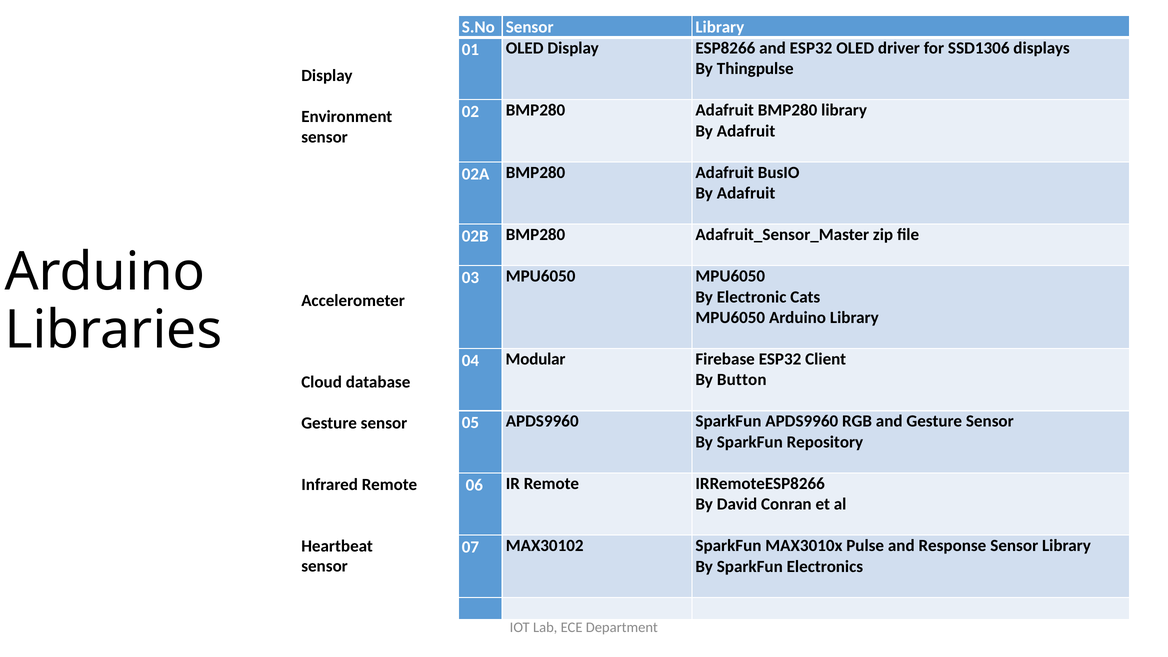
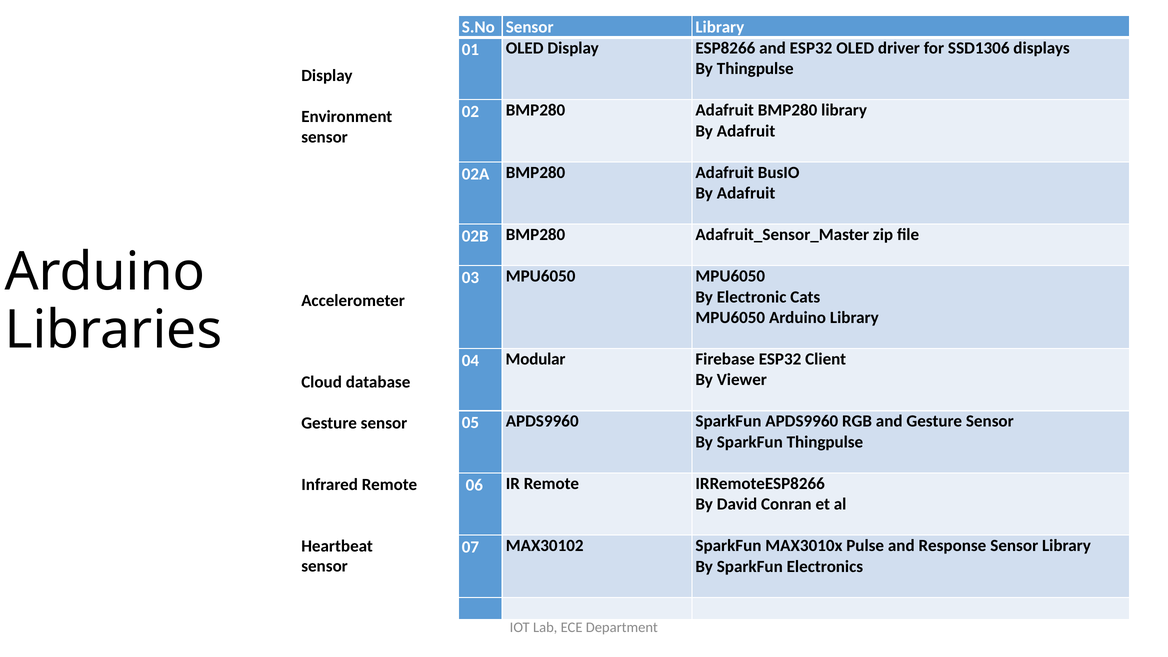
Button: Button -> Viewer (742, 380)
SparkFun Repository: Repository -> Thingpulse (825, 442)
